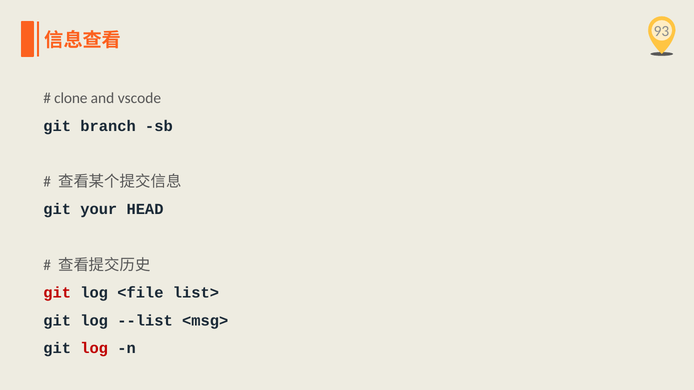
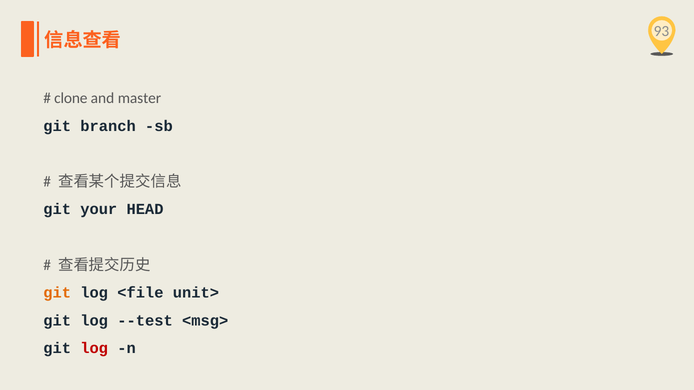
vscode: vscode -> master (139, 98)
git colour: red -> orange (57, 293)
list>: list> -> unit> (196, 293)
--list: --list -> --test (145, 321)
